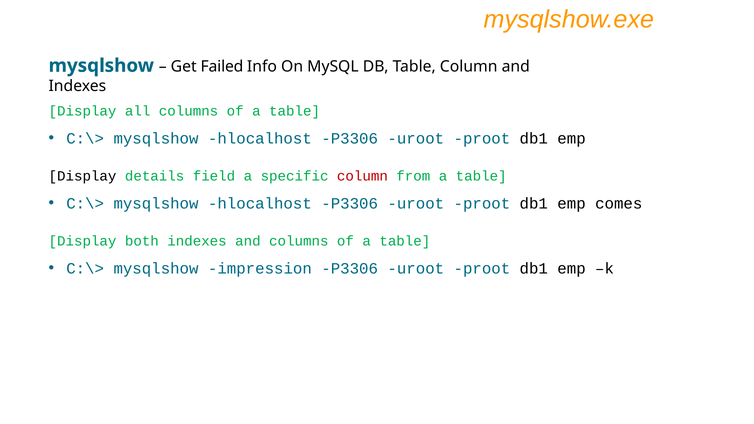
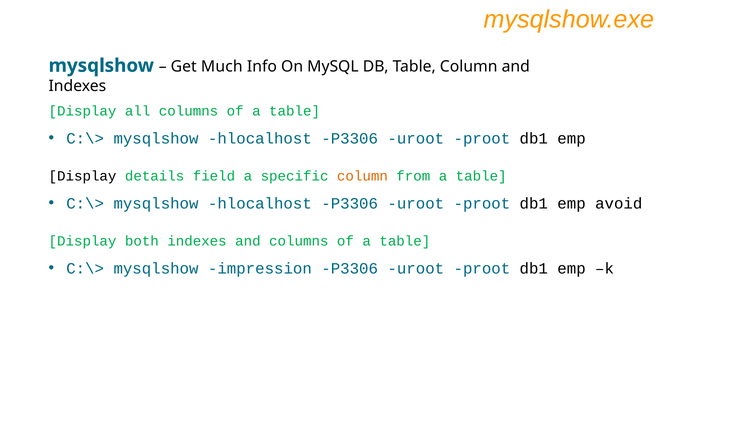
Failed: Failed -> Much (222, 67)
column colour: red -> orange (362, 176)
comes: comes -> avoid (619, 203)
